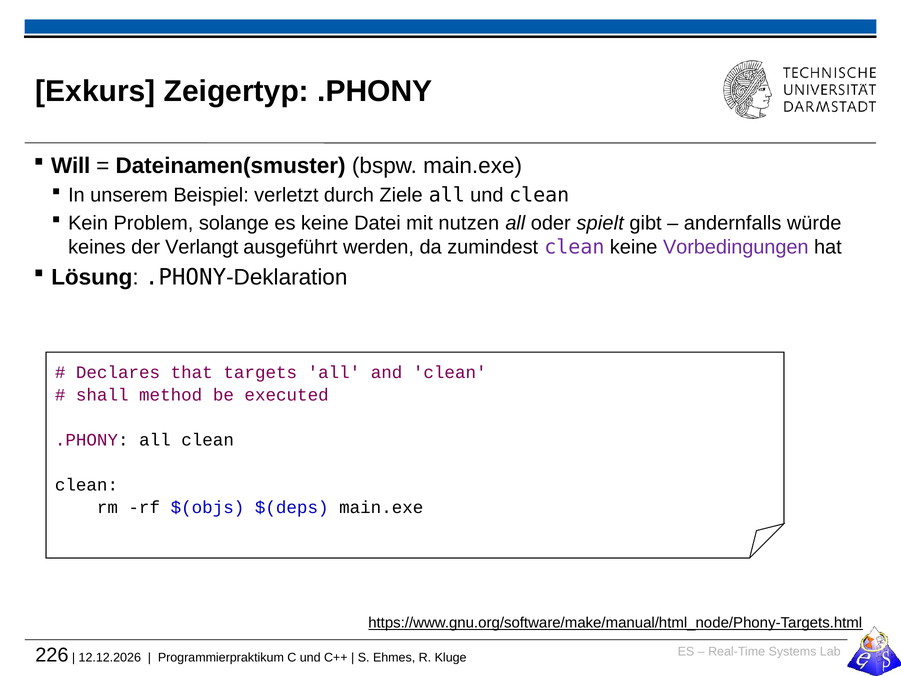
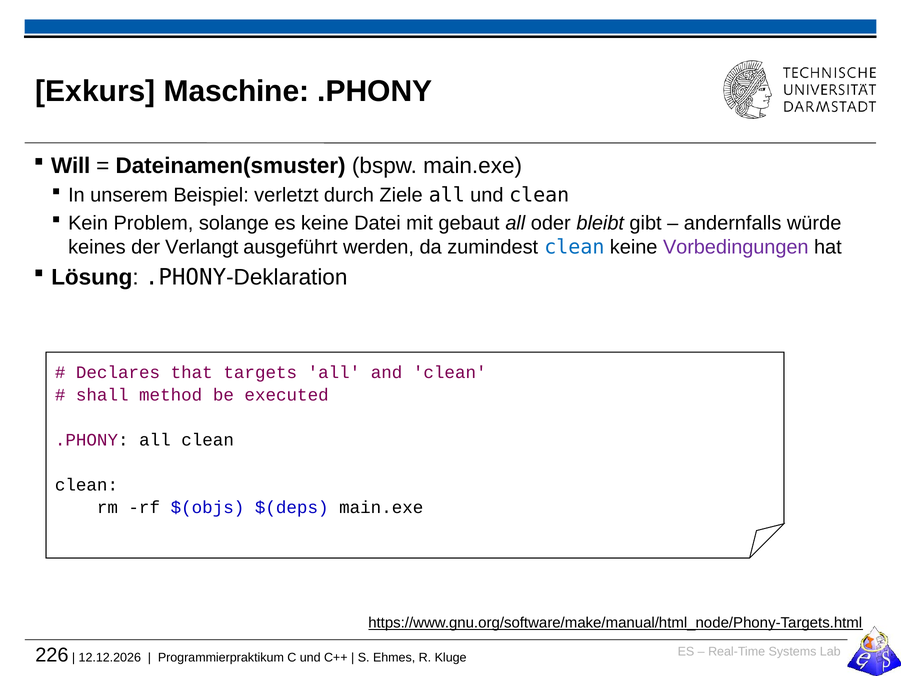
Zeigertyp: Zeigertyp -> Maschine (236, 92)
nutzen: nutzen -> gebaut (469, 223)
spielt: spielt -> bleibt (600, 223)
clean colour: purple -> blue (574, 247)
